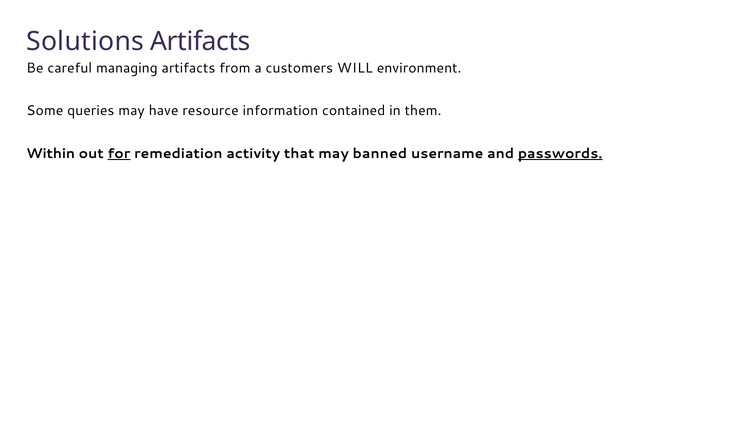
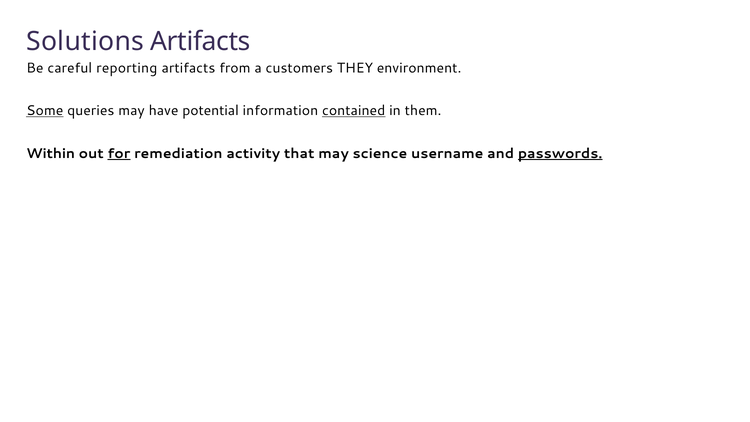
managing: managing -> reporting (127, 68)
WILL: WILL -> THEY (355, 68)
Some underline: none -> present (45, 111)
resource: resource -> potential (211, 111)
contained underline: none -> present (354, 111)
banned: banned -> science (380, 154)
